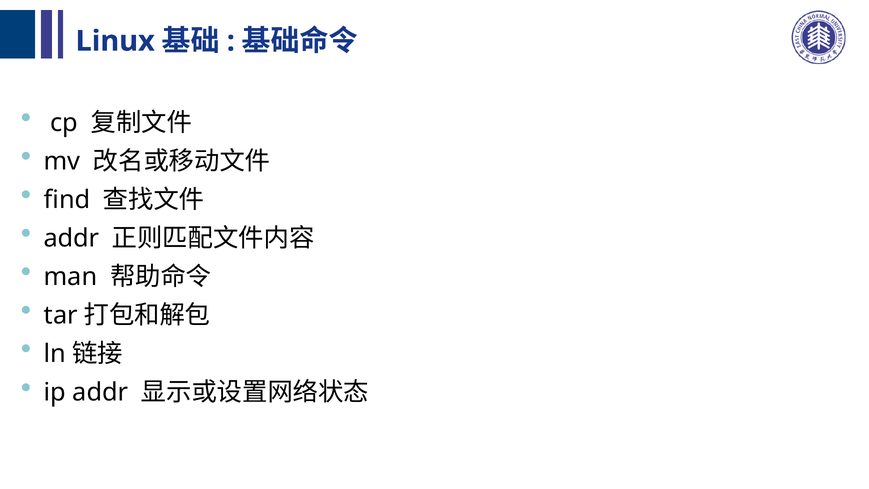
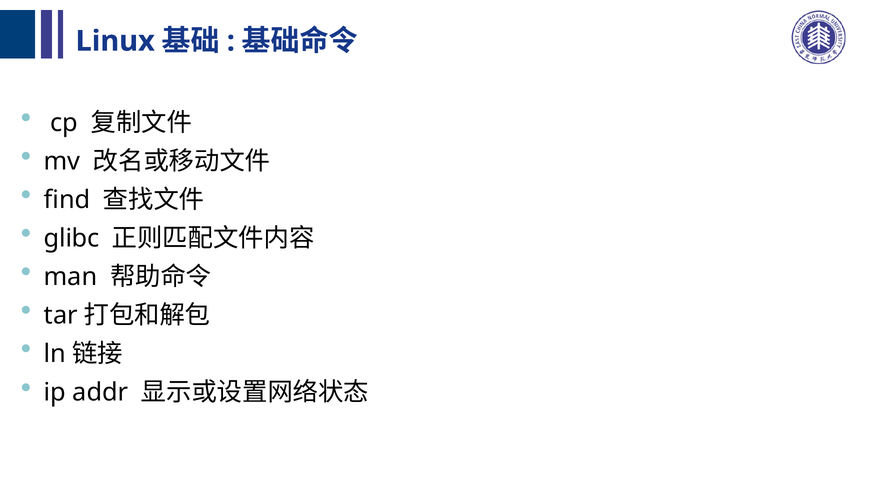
addr: addr -> glibc (72, 238)
